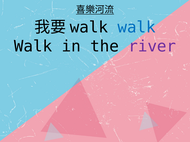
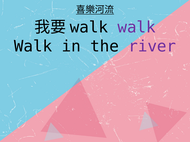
walk colour: blue -> purple (137, 27)
